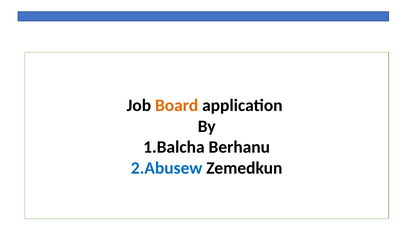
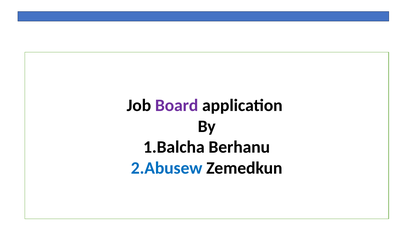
Board colour: orange -> purple (177, 106)
